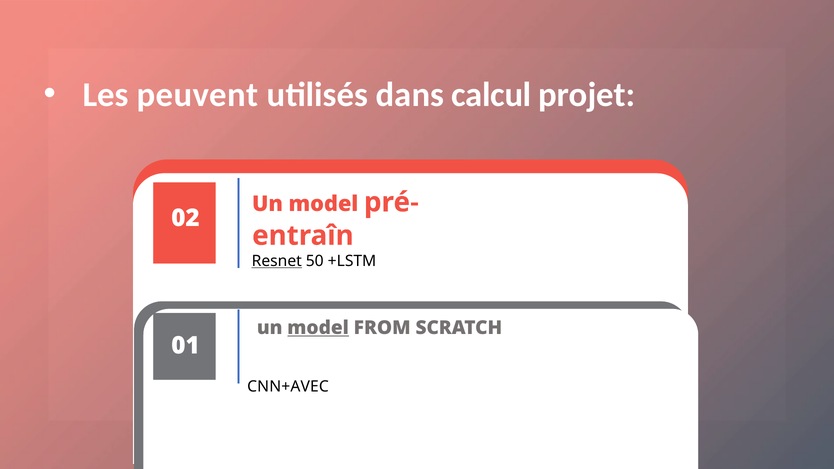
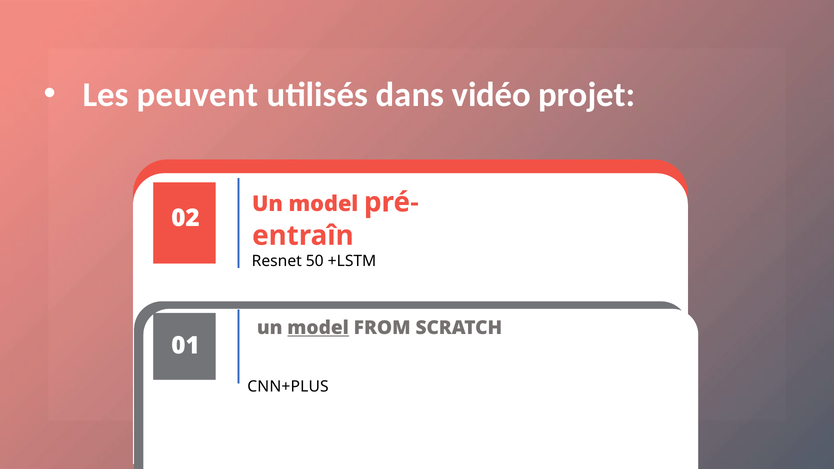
calcul: calcul -> vidéo (491, 95)
Resnet underline: present -> none (277, 261)
CNN+AVEC: CNN+AVEC -> CNN+PLUS (288, 387)
